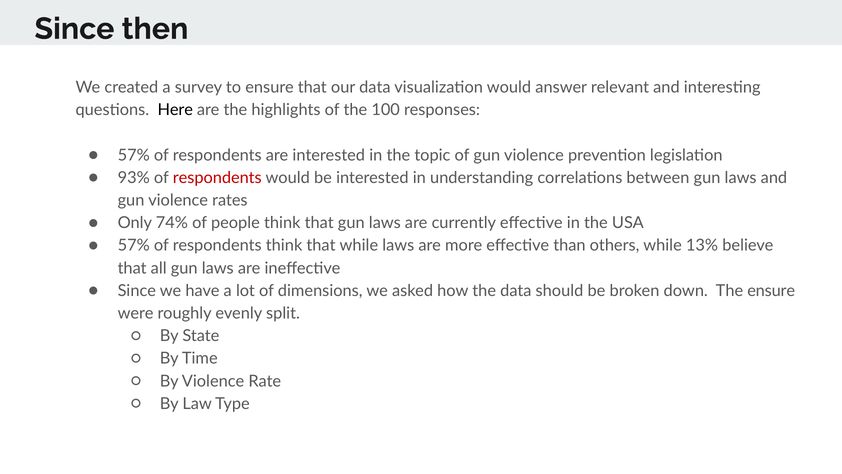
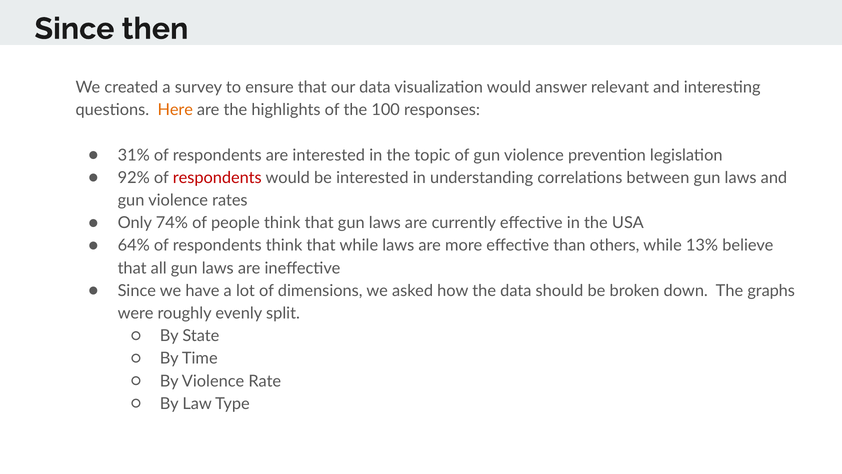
Here colour: black -> orange (175, 110)
57%: 57% -> 31% (134, 155)
93%: 93% -> 92% (134, 178)
57%: 57% -> 64% (134, 245)
The ensure: ensure -> graphs (771, 291)
